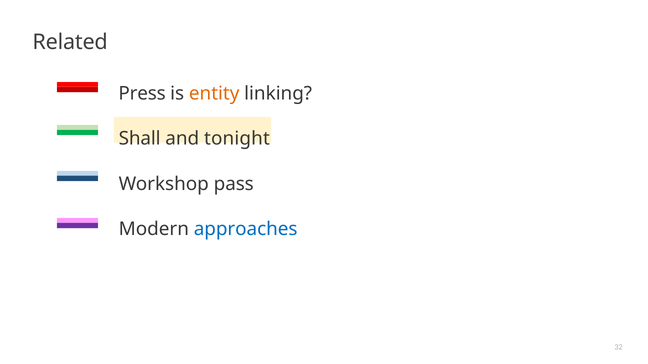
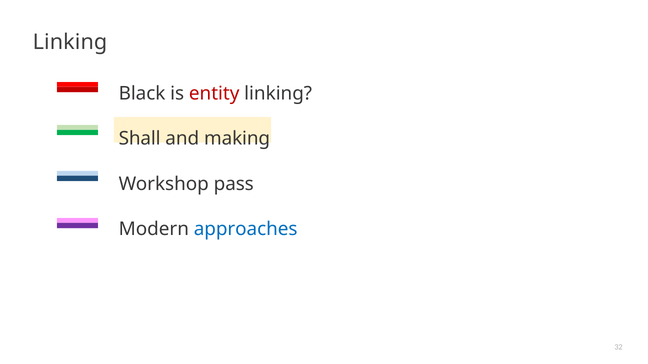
Related: Related -> Linking (70, 42)
Press: Press -> Black (142, 94)
entity colour: orange -> red (214, 94)
tonight: tonight -> making (237, 139)
